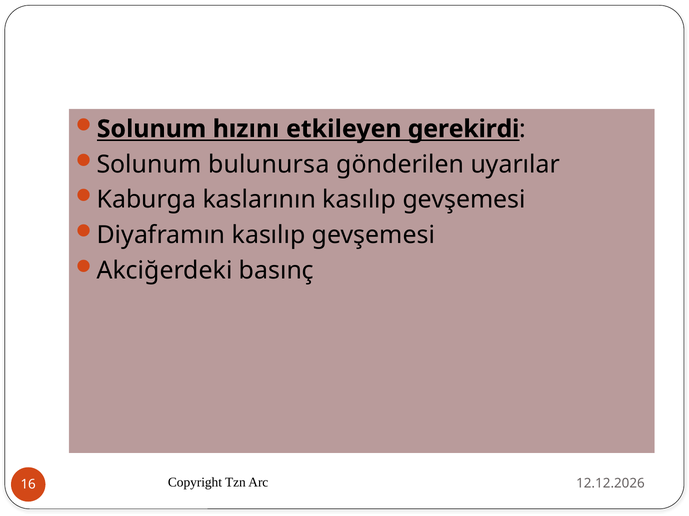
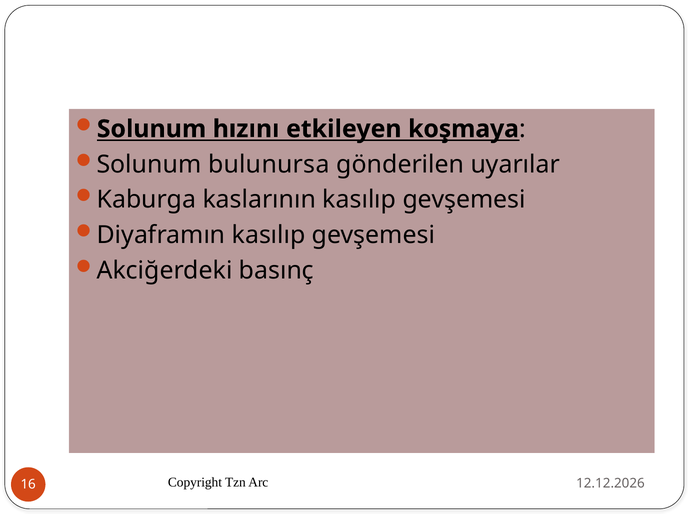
gerekirdi: gerekirdi -> koşmaya (464, 129)
